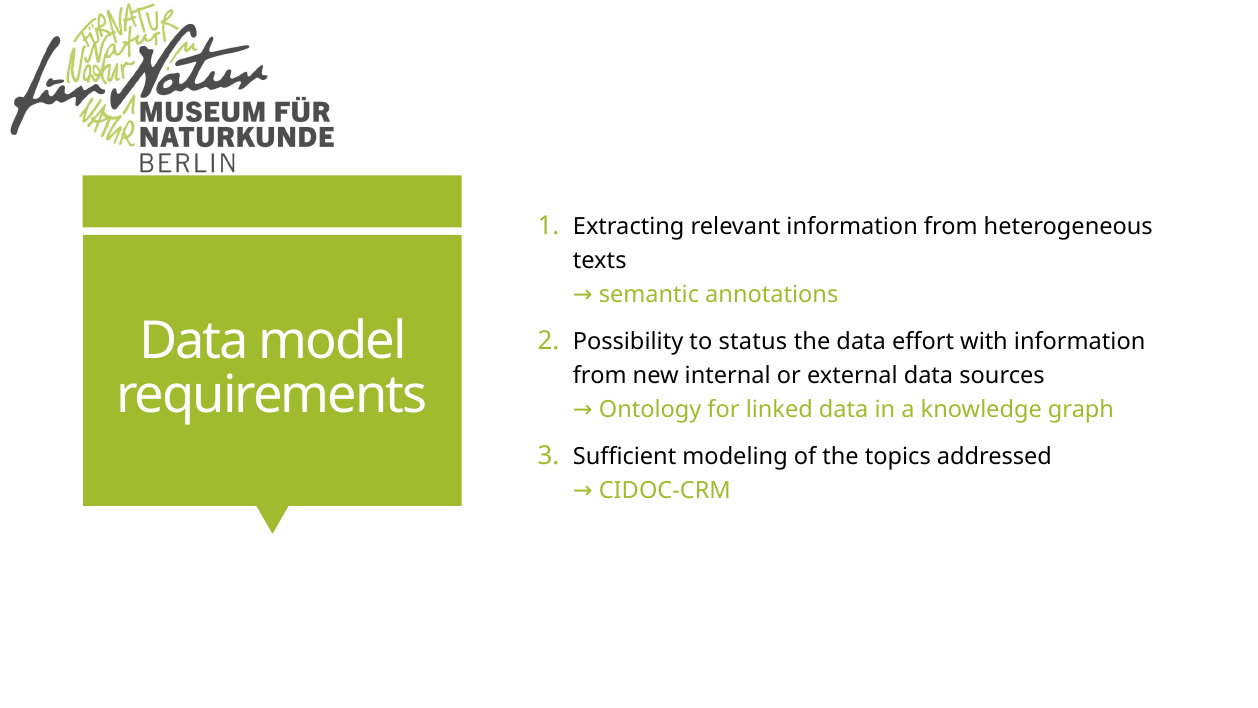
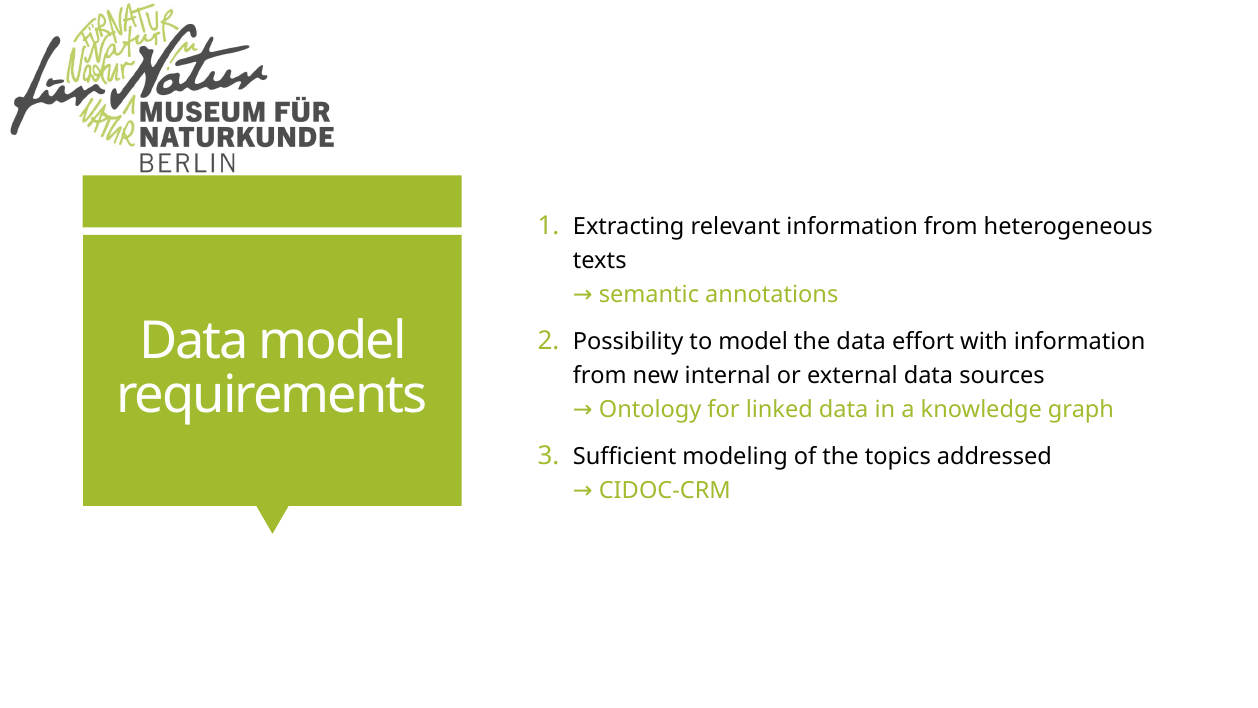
to status: status -> model (753, 341)
